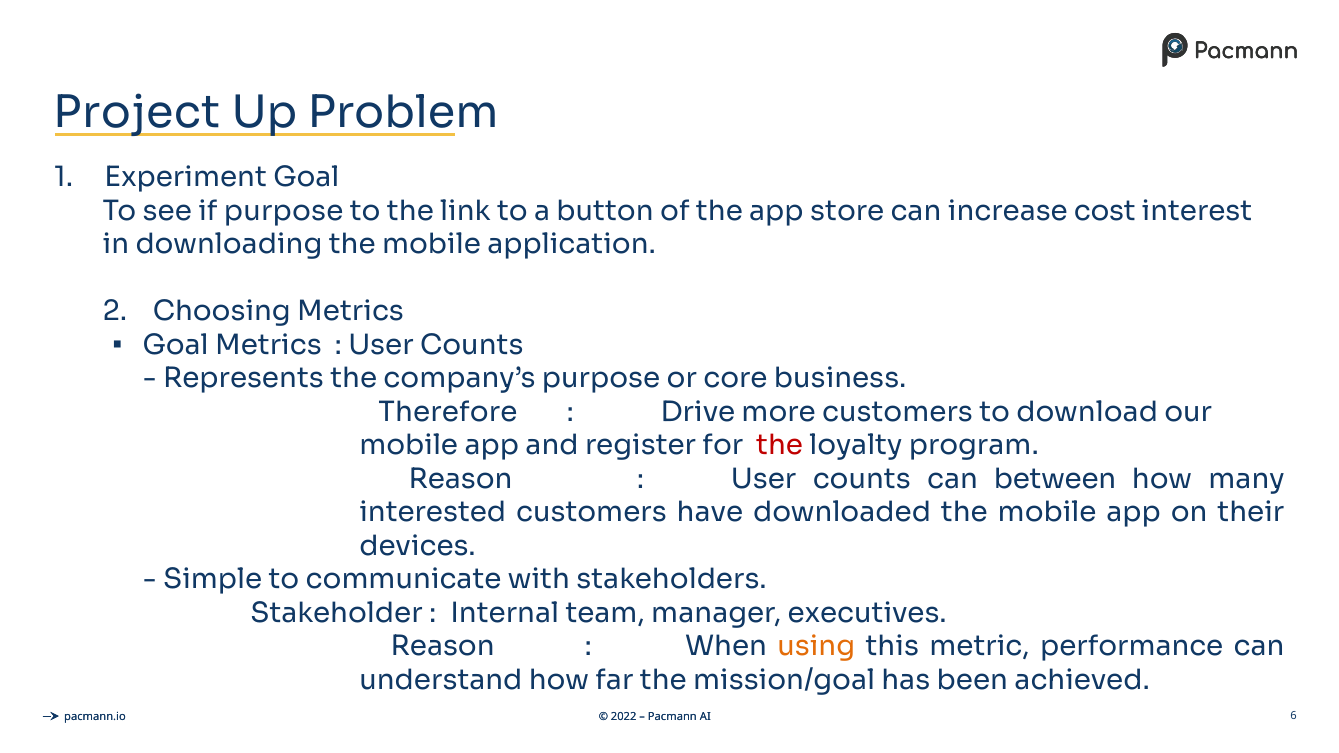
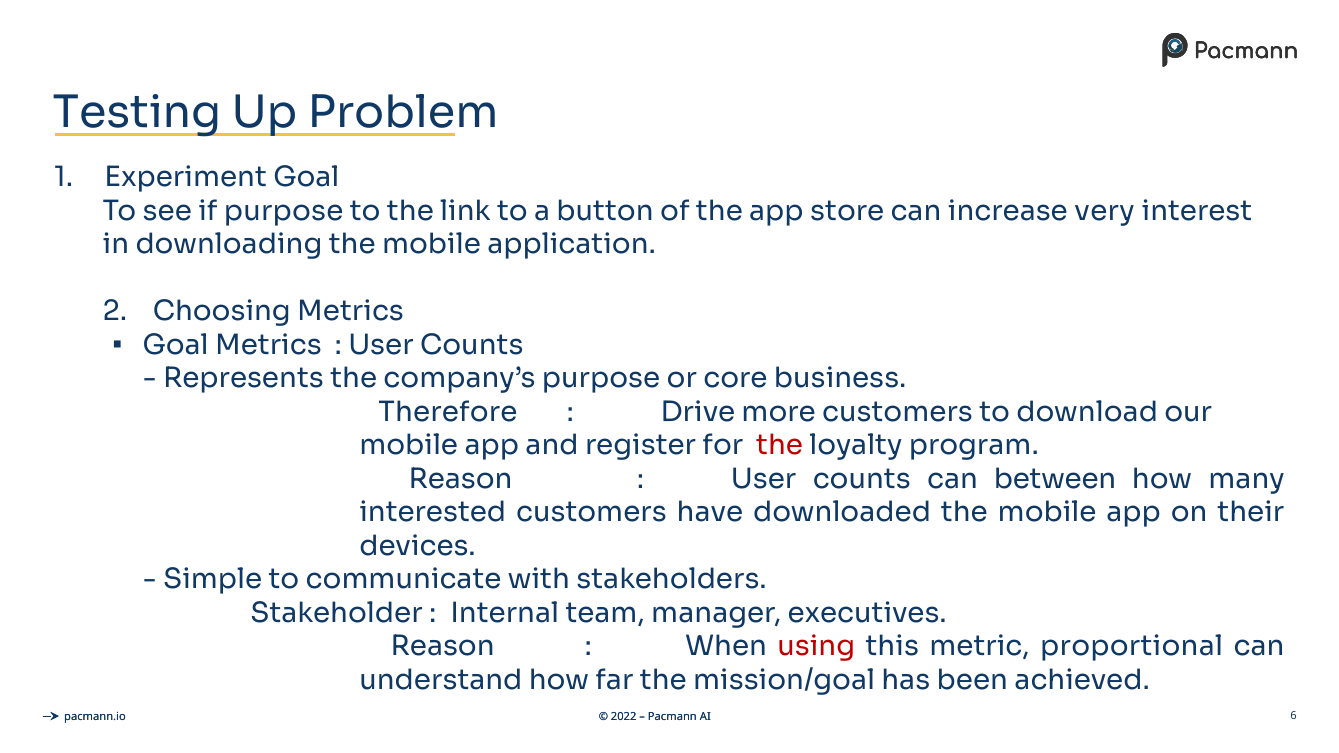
Project: Project -> Testing (137, 113)
cost: cost -> very (1105, 211)
using colour: orange -> red (816, 647)
performance: performance -> proportional (1132, 647)
